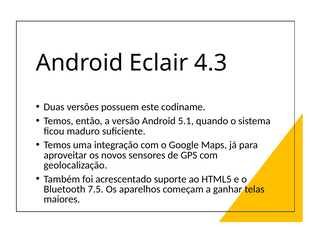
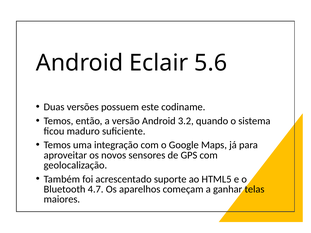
4.3: 4.3 -> 5.6 (211, 63)
5.1: 5.1 -> 3.2 (186, 121)
7.5: 7.5 -> 4.7 (96, 189)
